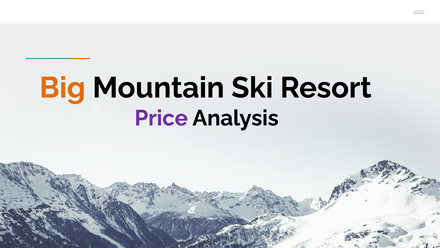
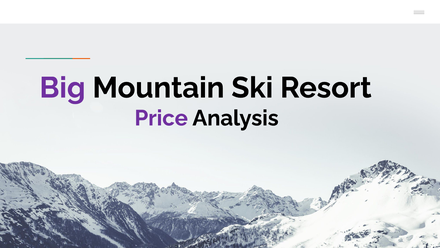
Big colour: orange -> purple (63, 88)
